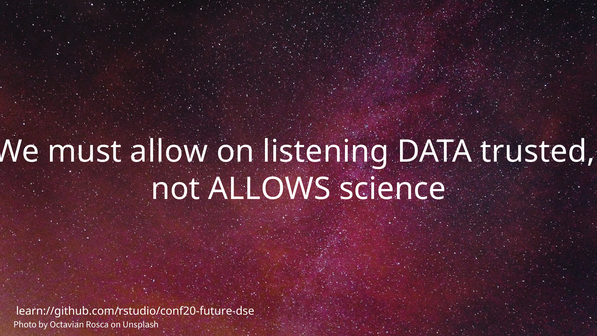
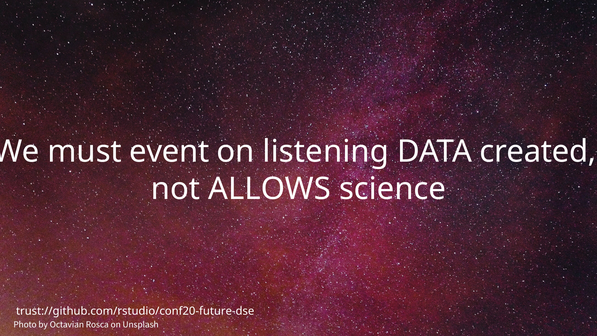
allow: allow -> event (169, 151)
trusted: trusted -> created (538, 151)
learn://github.com/rstudio/conf20-future-dse: learn://github.com/rstudio/conf20-future-dse -> trust://github.com/rstudio/conf20-future-dse (135, 311)
